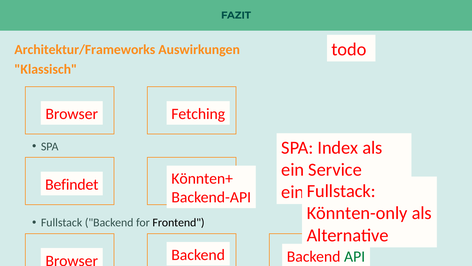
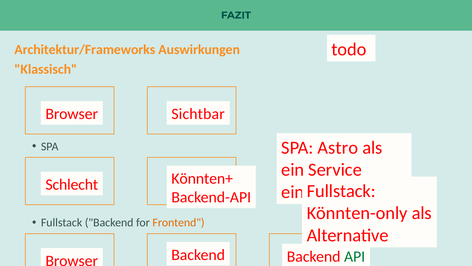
Fetching: Fetching -> Sichtbar (198, 114)
Index: Index -> Astro (338, 148)
Befindet: Befindet -> Schlecht (72, 184)
Frontend colour: black -> orange (178, 222)
